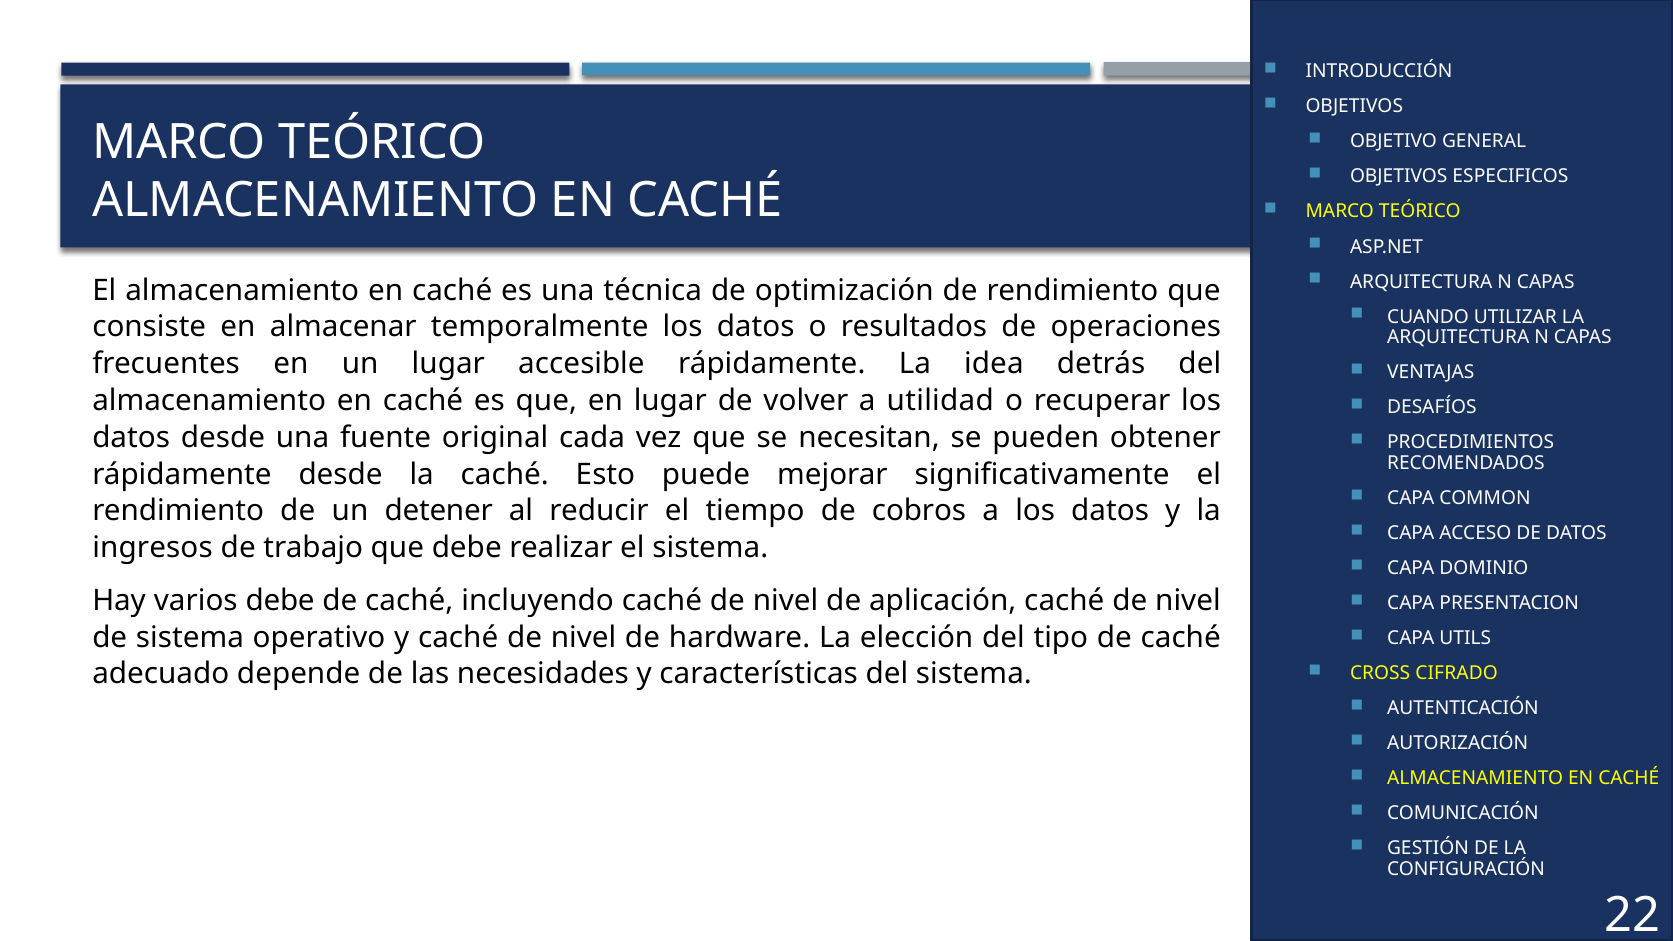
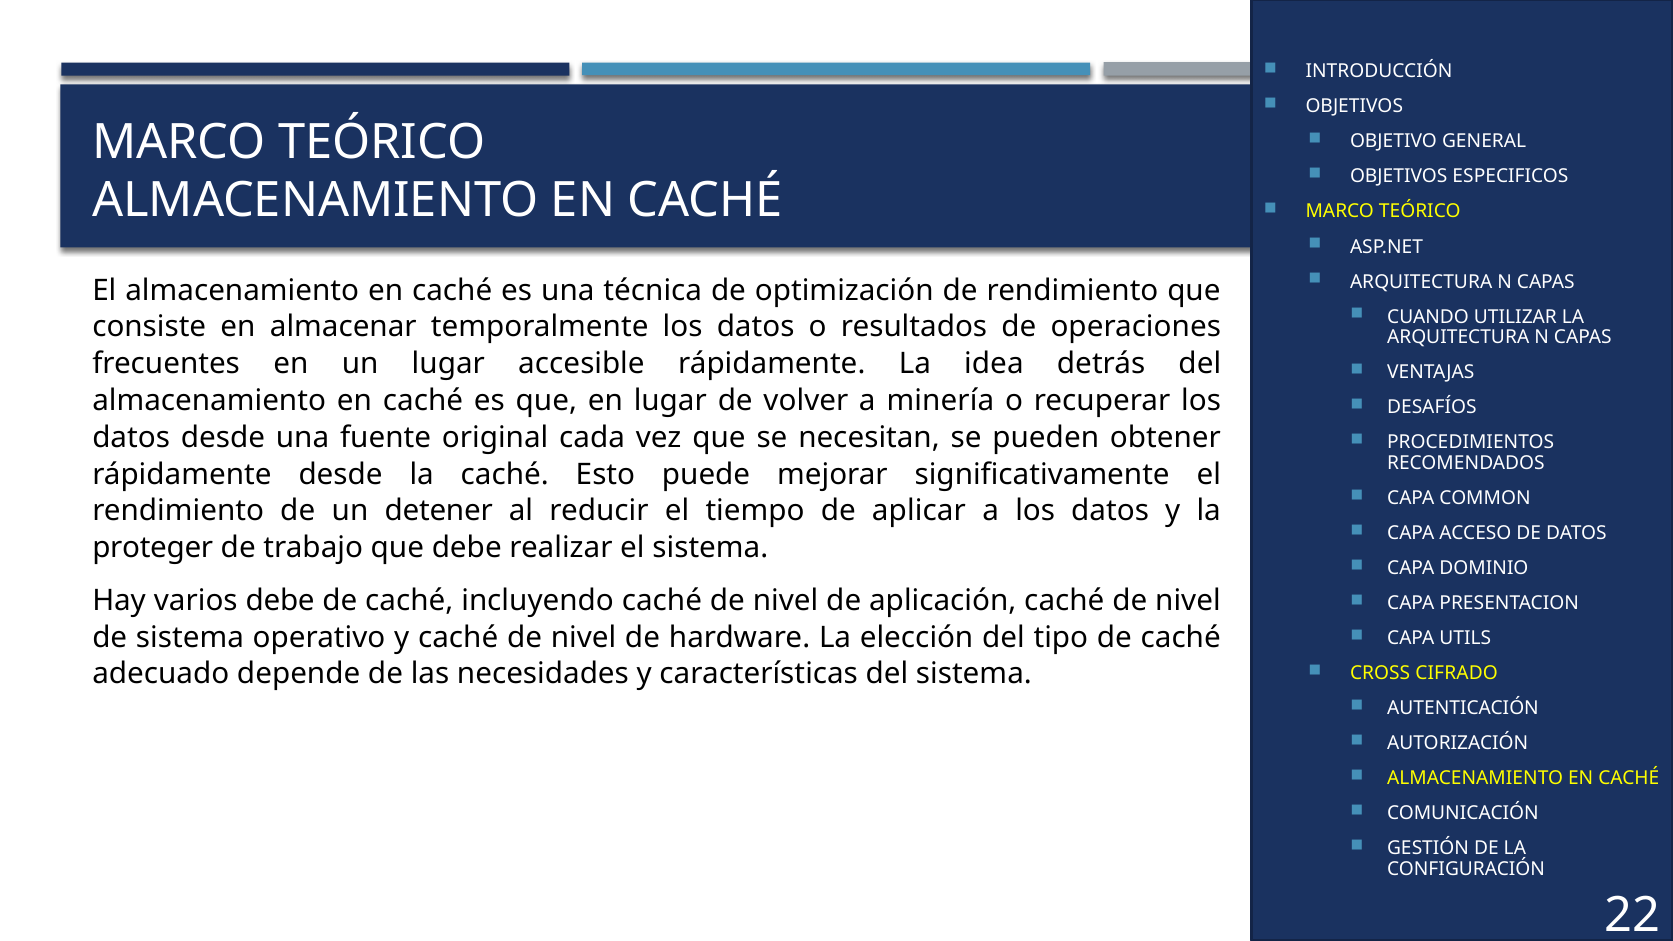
utilidad: utilidad -> minería (940, 401)
cobros: cobros -> aplicar (919, 511)
ingresos: ingresos -> proteger (153, 548)
